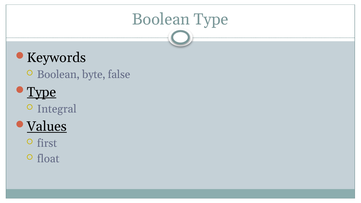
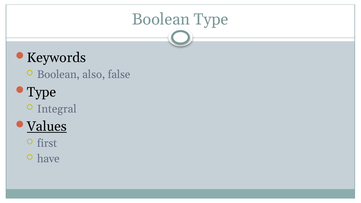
byte: byte -> also (94, 75)
Type underline: present -> none (42, 92)
float: float -> have (48, 159)
